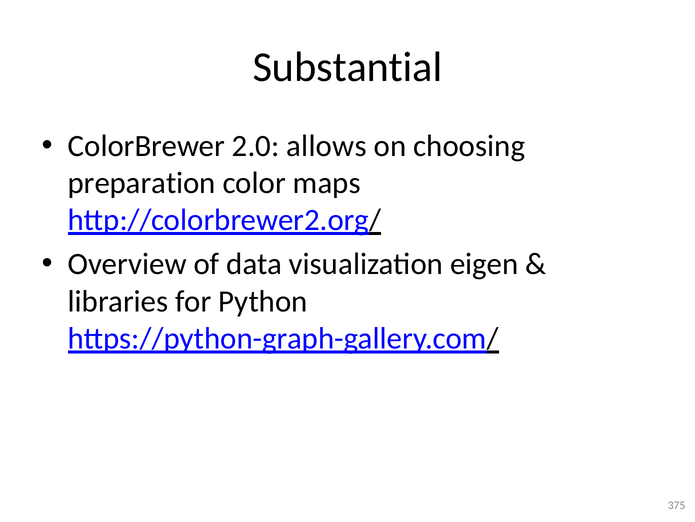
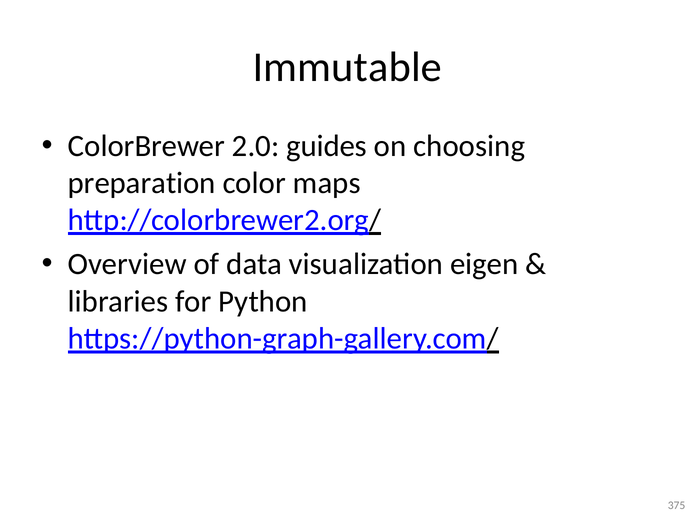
Substantial: Substantial -> Immutable (347, 67)
allows: allows -> guides (327, 146)
